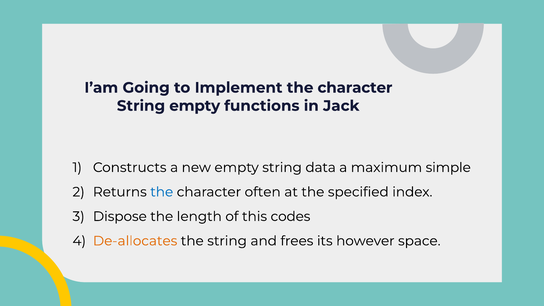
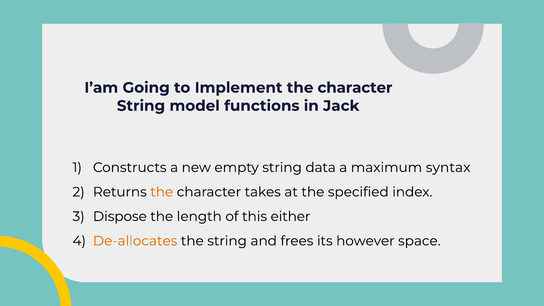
String empty: empty -> model (195, 106)
simple: simple -> syntax (448, 167)
the colour: blue -> orange (162, 192)
often: often -> takes (263, 192)
codes: codes -> either (290, 216)
